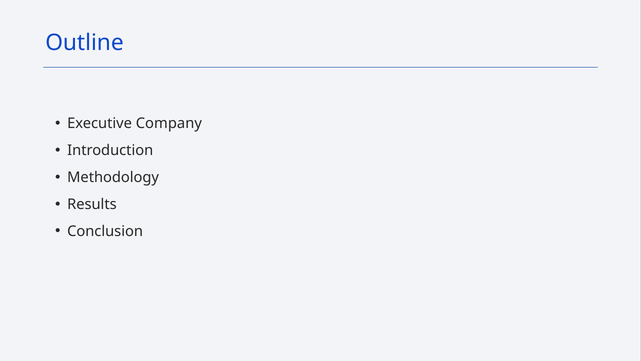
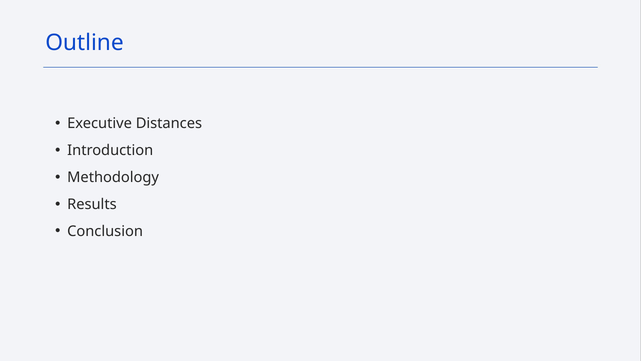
Company: Company -> Distances (169, 123)
